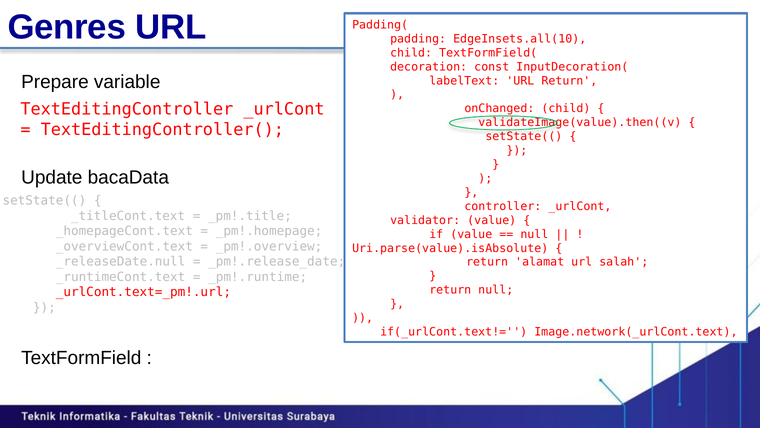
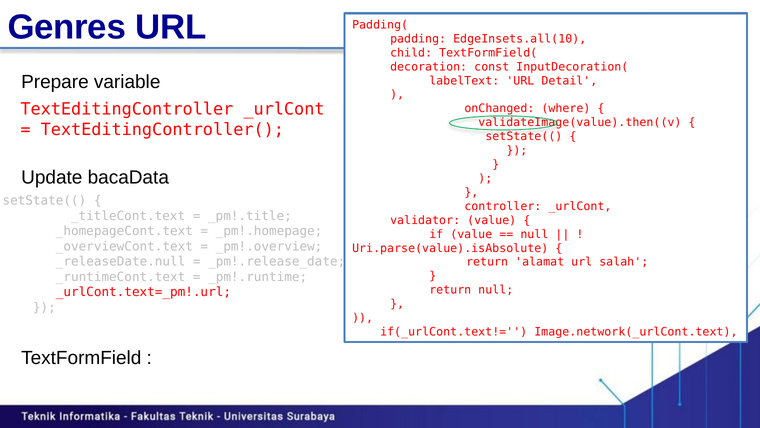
URL Return: Return -> Detail (569, 81)
onChanged child: child -> where (566, 108)
